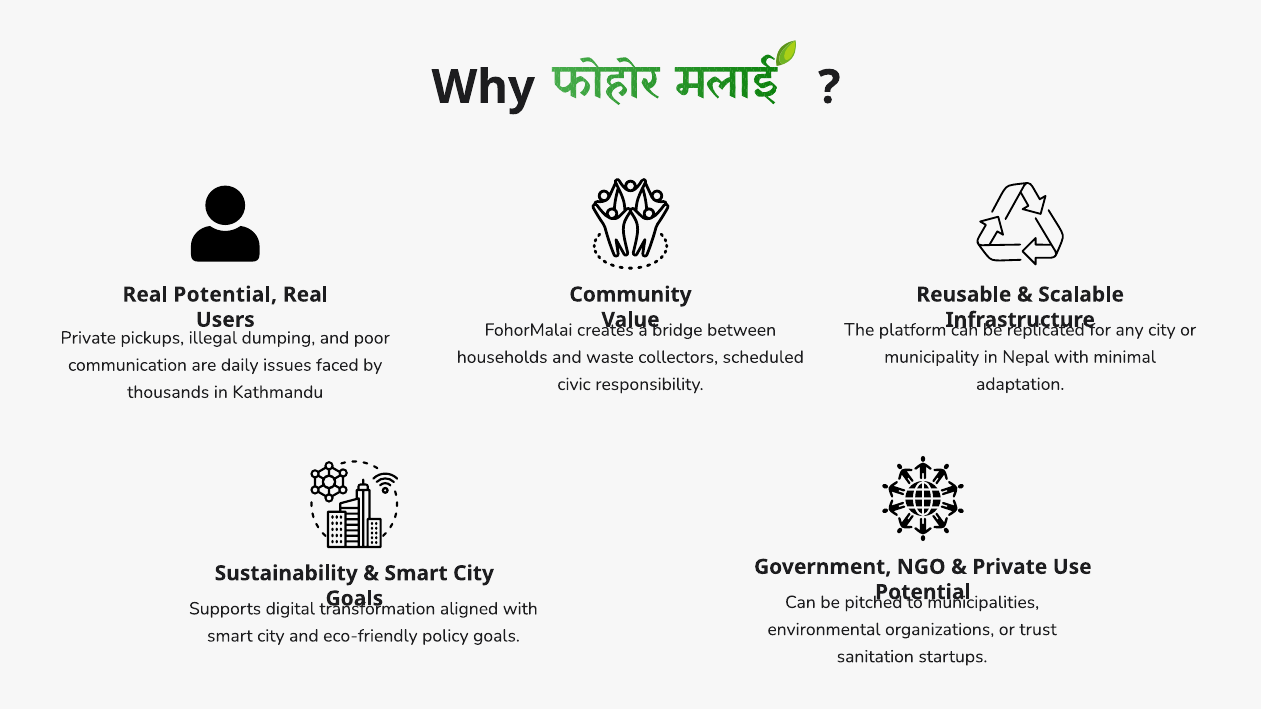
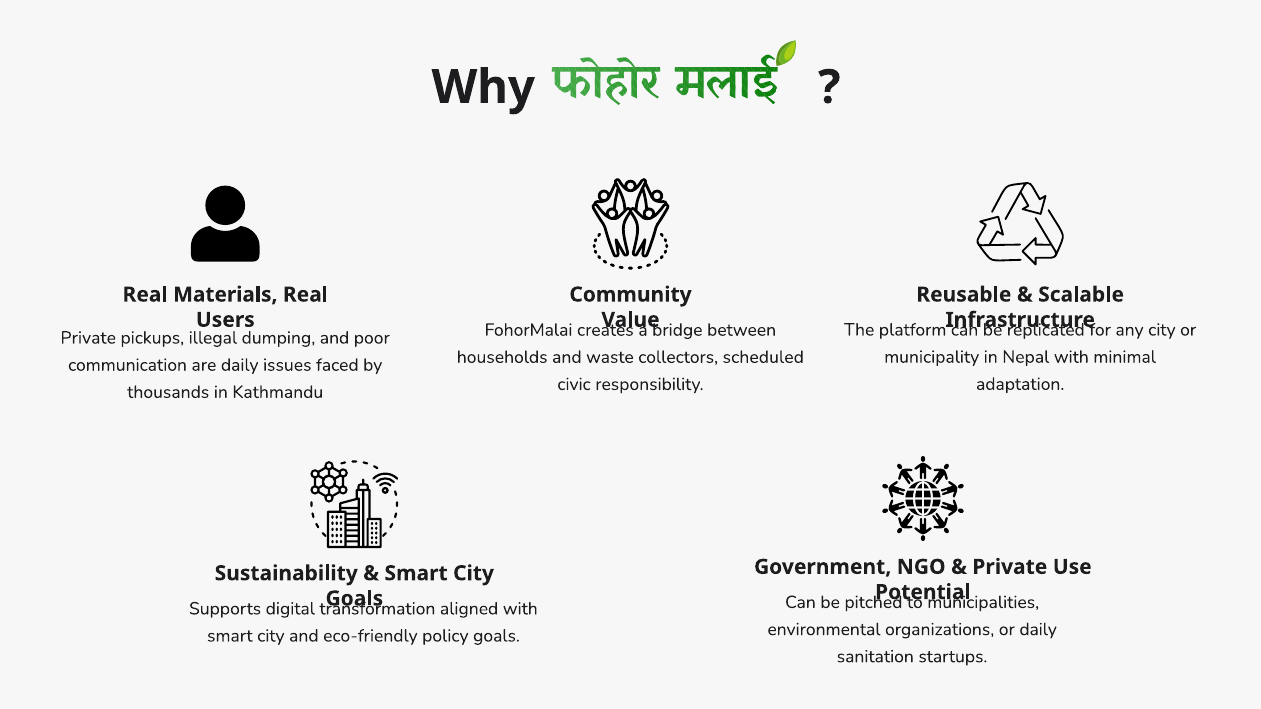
Real Potential: Potential -> Materials (225, 295)
or trust: trust -> daily (1038, 630)
